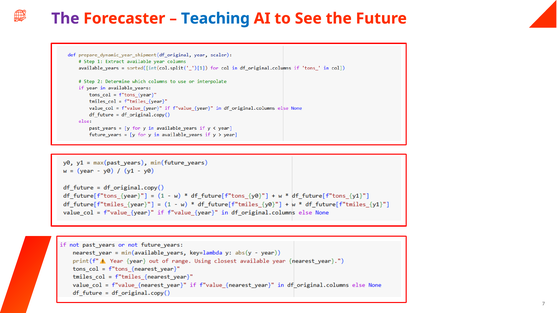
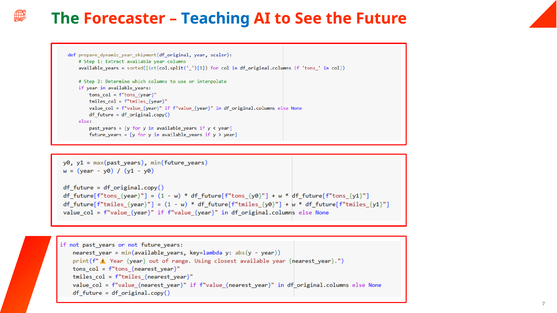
The colour: purple -> green (65, 18)
